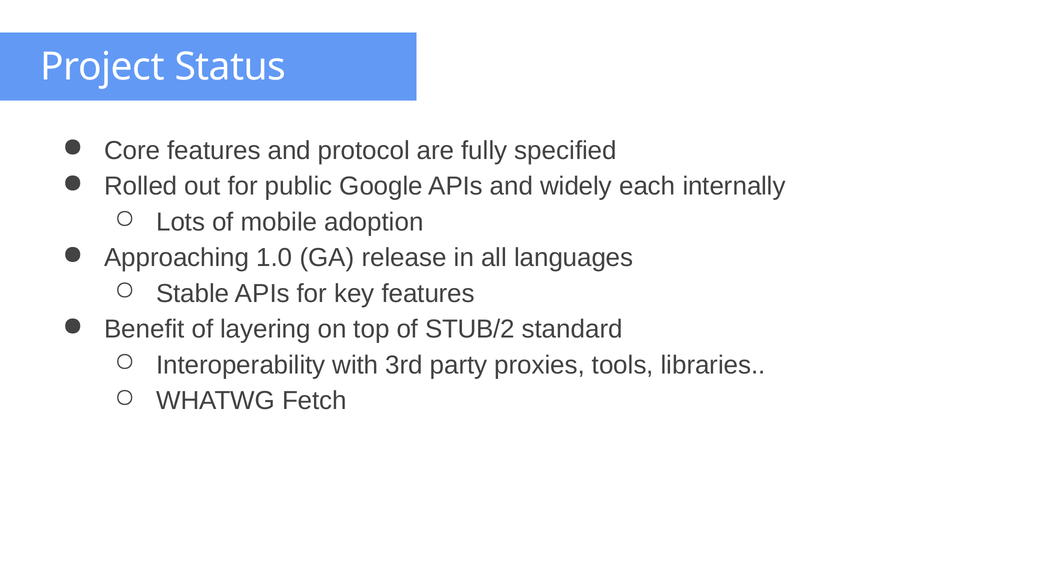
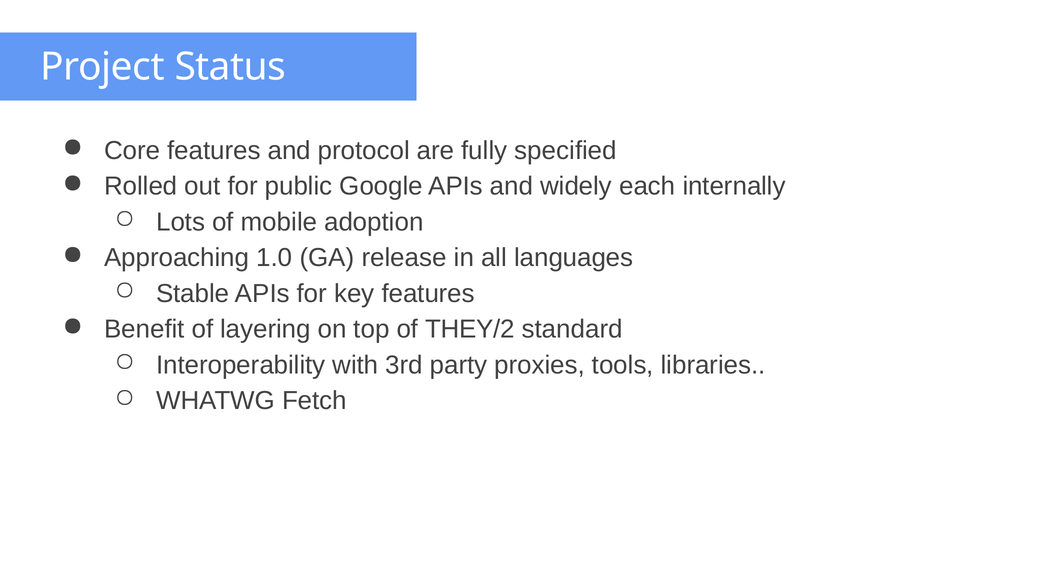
STUB/2: STUB/2 -> THEY/2 (470, 329)
